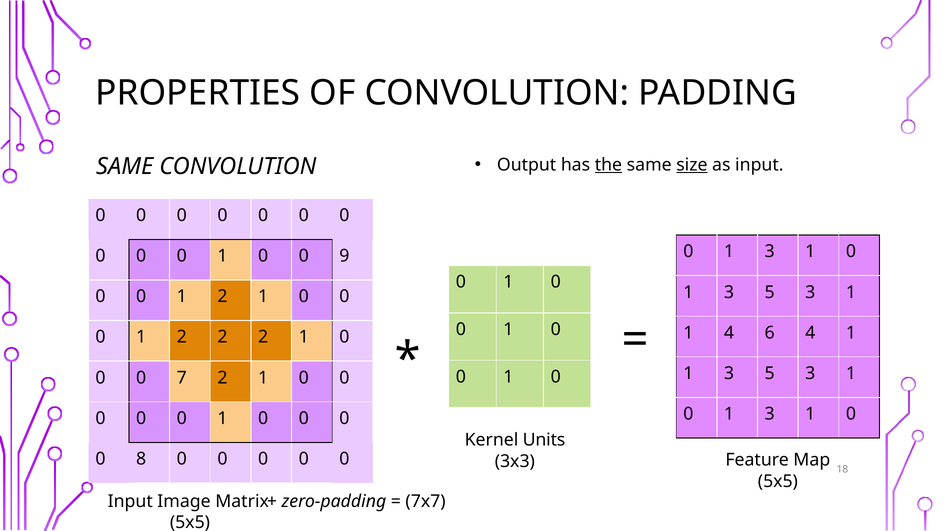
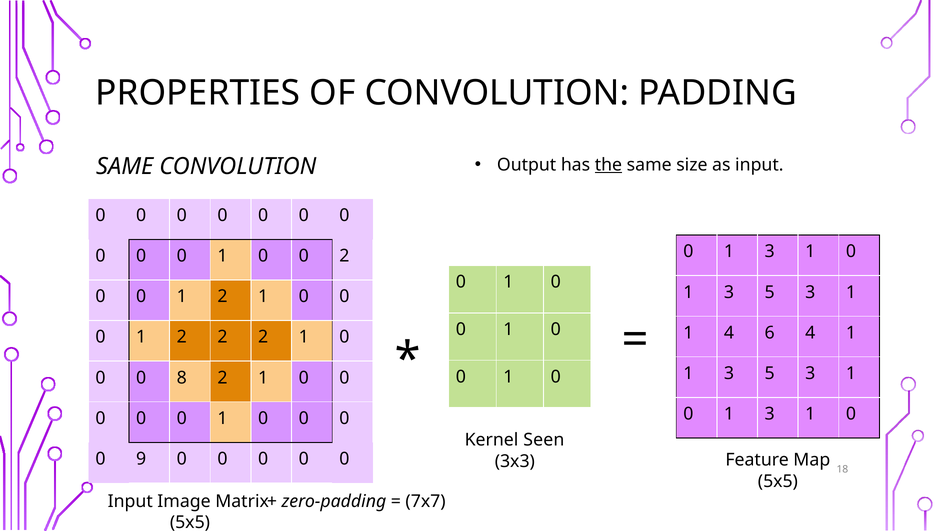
size underline: present -> none (692, 165)
0 9: 9 -> 2 (344, 256)
7: 7 -> 8 (182, 378)
Units: Units -> Seen (544, 440)
8: 8 -> 9 (141, 459)
